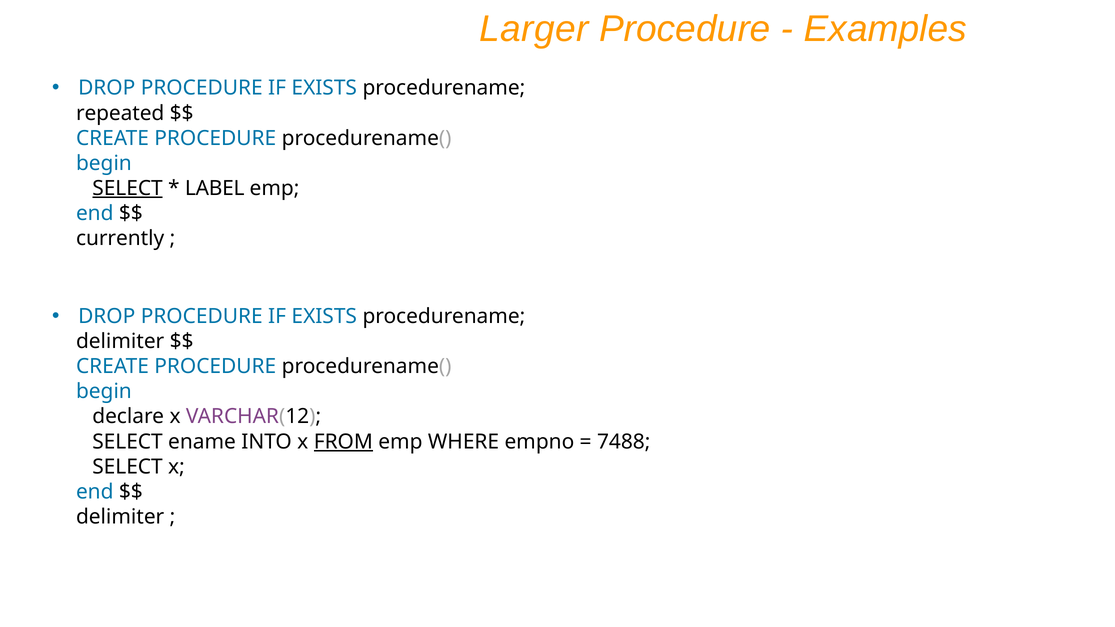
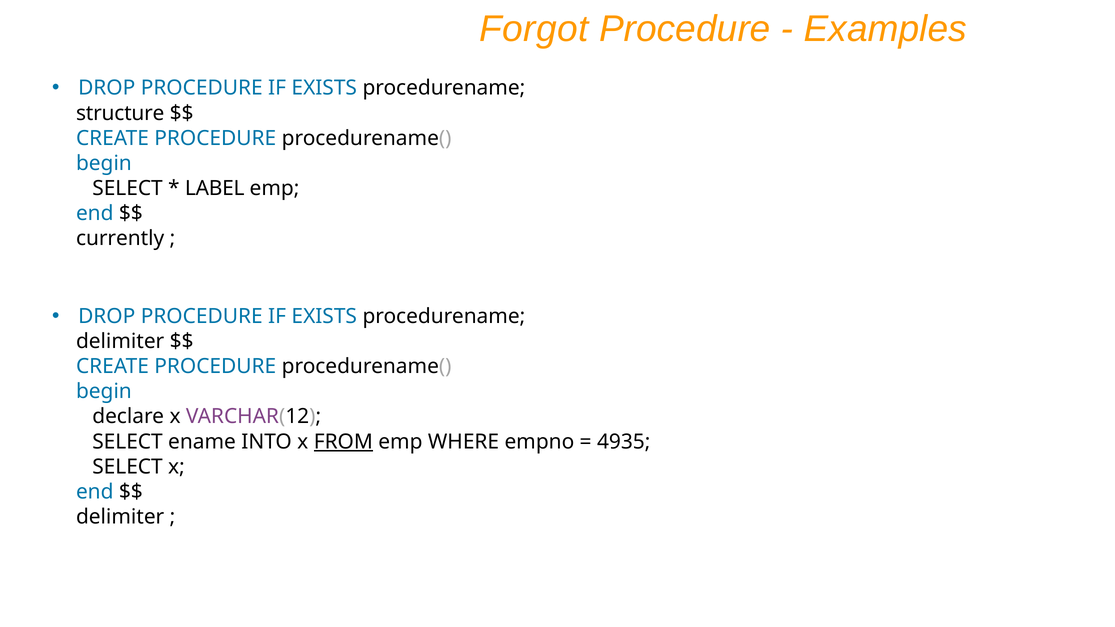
Larger: Larger -> Forgot (534, 29)
repeated: repeated -> structure (120, 113)
SELECT underline: present -> none (128, 188)
7488: 7488 -> 4935 (624, 442)
